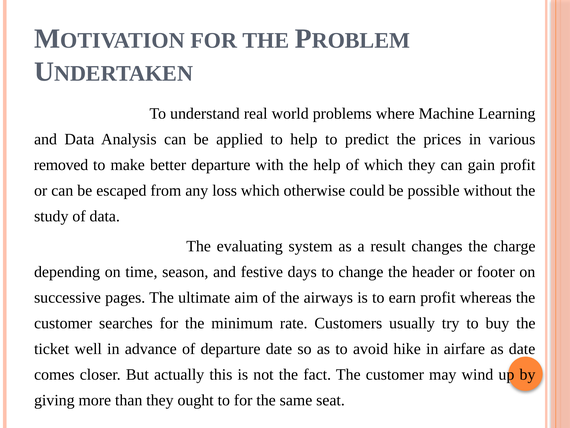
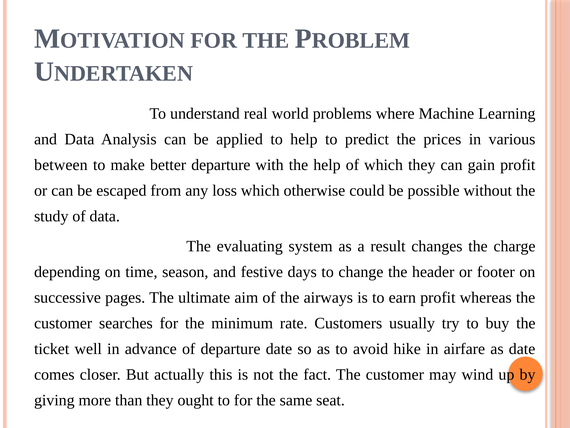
removed: removed -> between (61, 165)
